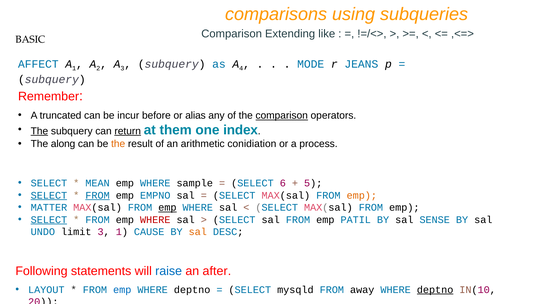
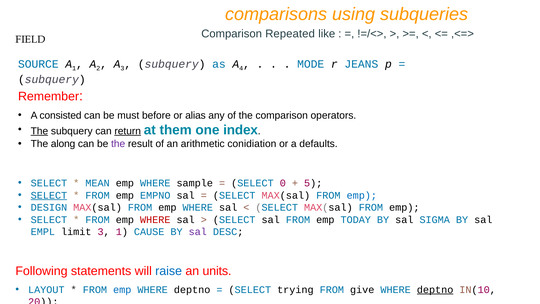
Extending: Extending -> Repeated (290, 34)
BASIC: BASIC -> FIELD (30, 39)
AFFECT: AFFECT -> SOURCE (38, 64)
truncated: truncated -> consisted (61, 115)
incur: incur -> must (128, 115)
comparison underline: present -> none (282, 115)
the colour: orange -> purple (118, 144)
process: process -> defaults (318, 144)
6: 6 -> 0 (283, 183)
FROM underline: present -> none (98, 195)
emp colour: orange -> blue (362, 195)
MATTER: MATTER -> DESIGN (49, 207)
emp underline: present -> none (167, 207)
SELECT underline: present -> none (49, 219)
PATIL: PATIL -> TODAY (356, 219)
SENSE: SENSE -> SIGMA (435, 219)
UNDO: UNDO -> EMPL (43, 232)
sal colour: orange -> purple (198, 232)
after: after -> units (217, 271)
mysqld: mysqld -> trying (295, 289)
away: away -> give (362, 289)
